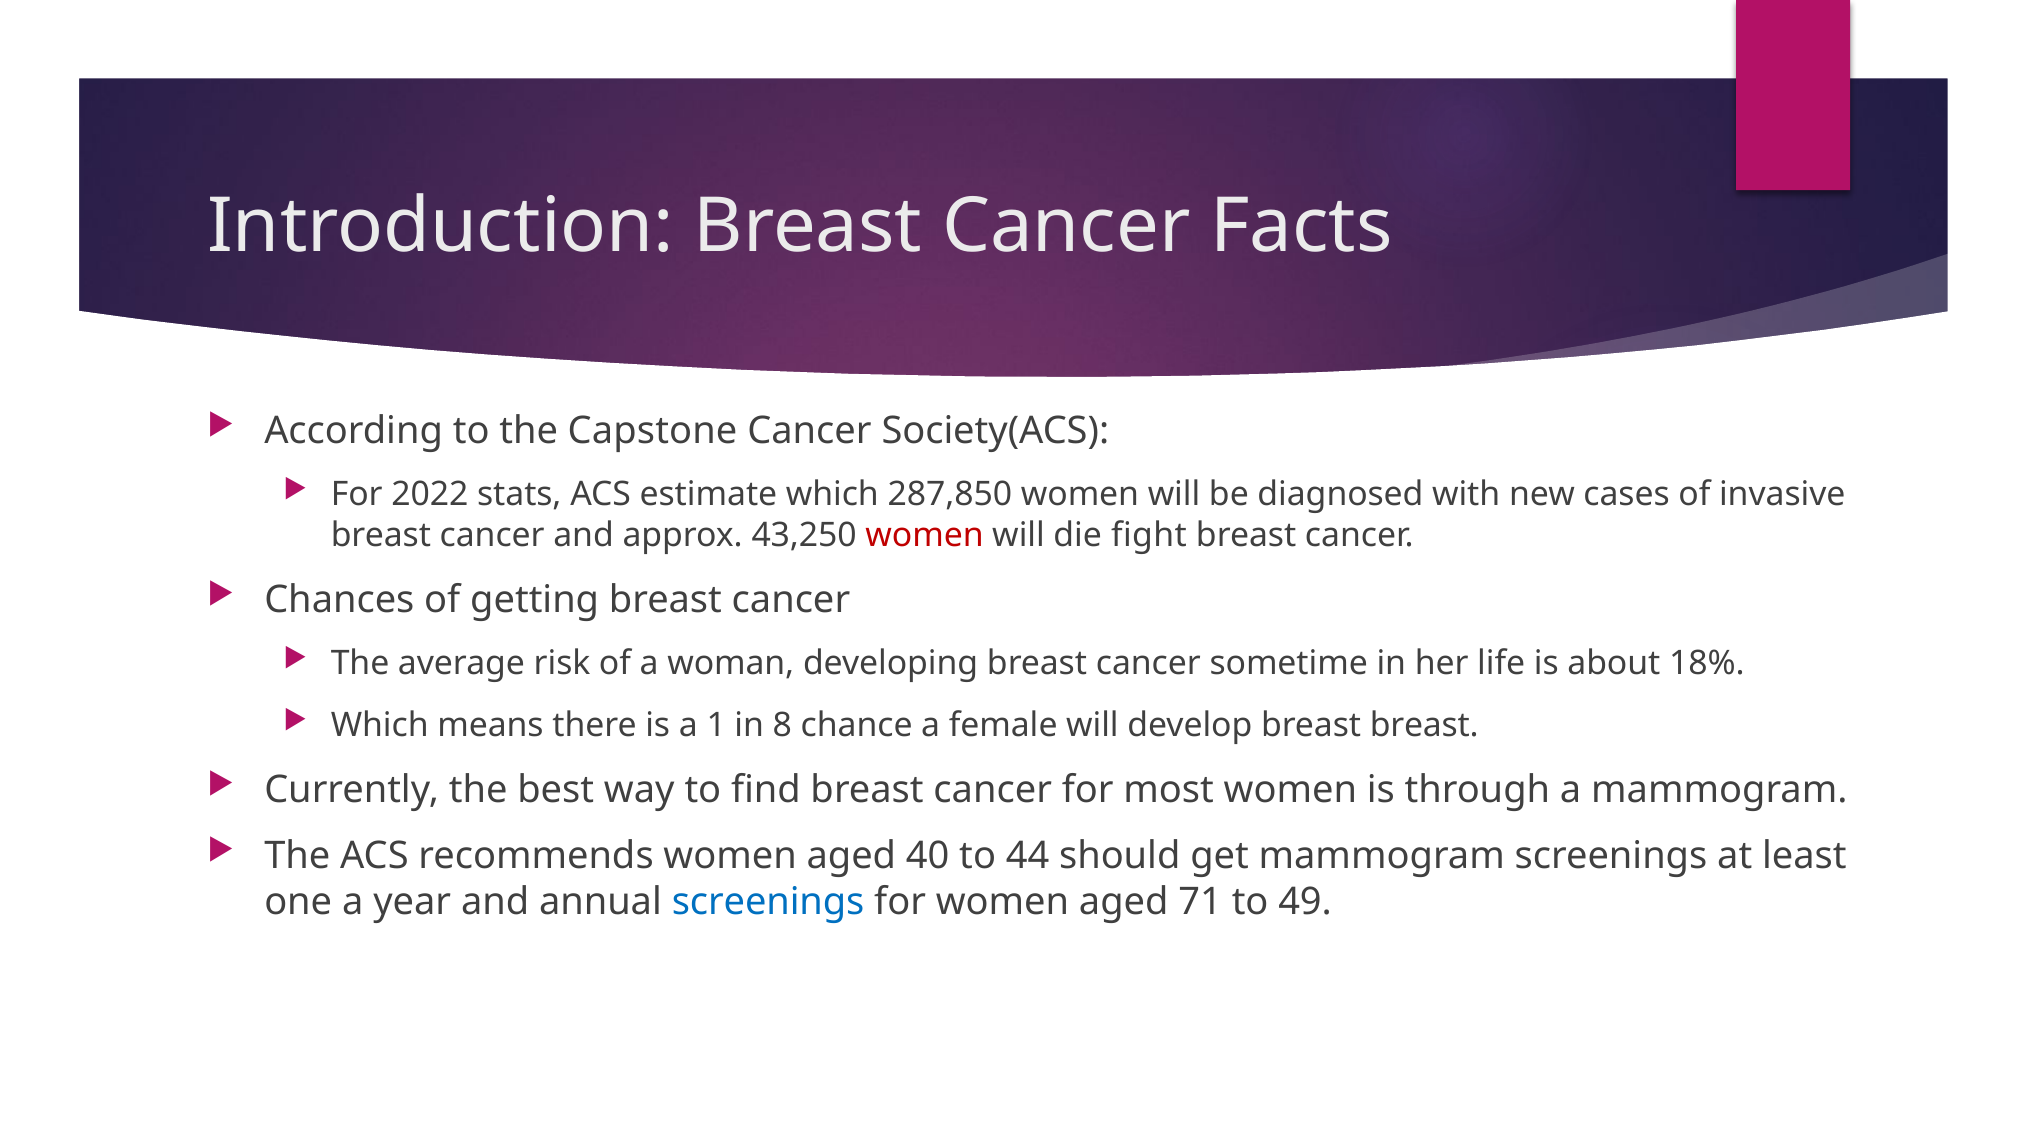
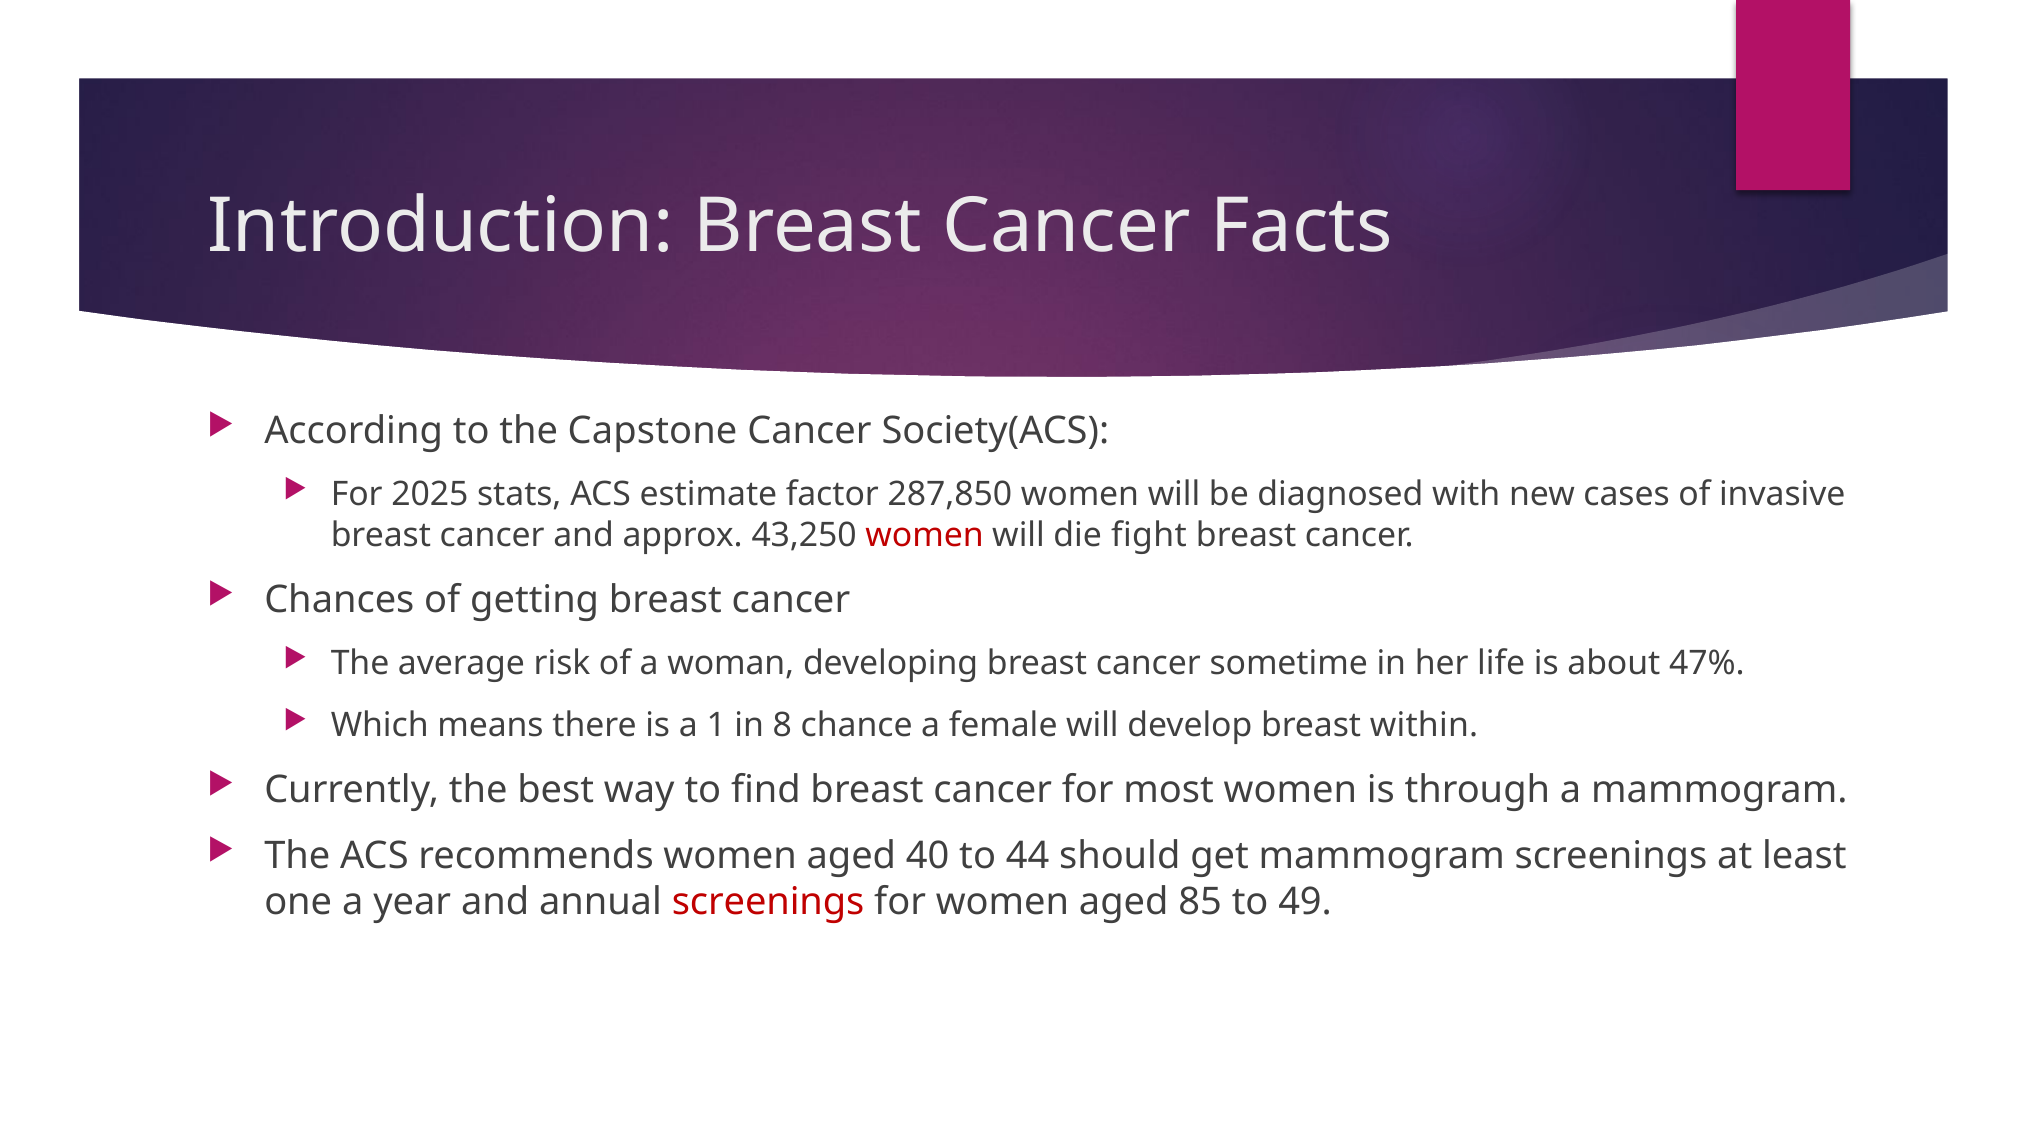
2022: 2022 -> 2025 (430, 494)
estimate which: which -> factor (832, 494)
18%: 18% -> 47% (1707, 663)
breast breast: breast -> within (1424, 725)
screenings colour: blue -> red (768, 902)
71: 71 -> 85 (1200, 902)
